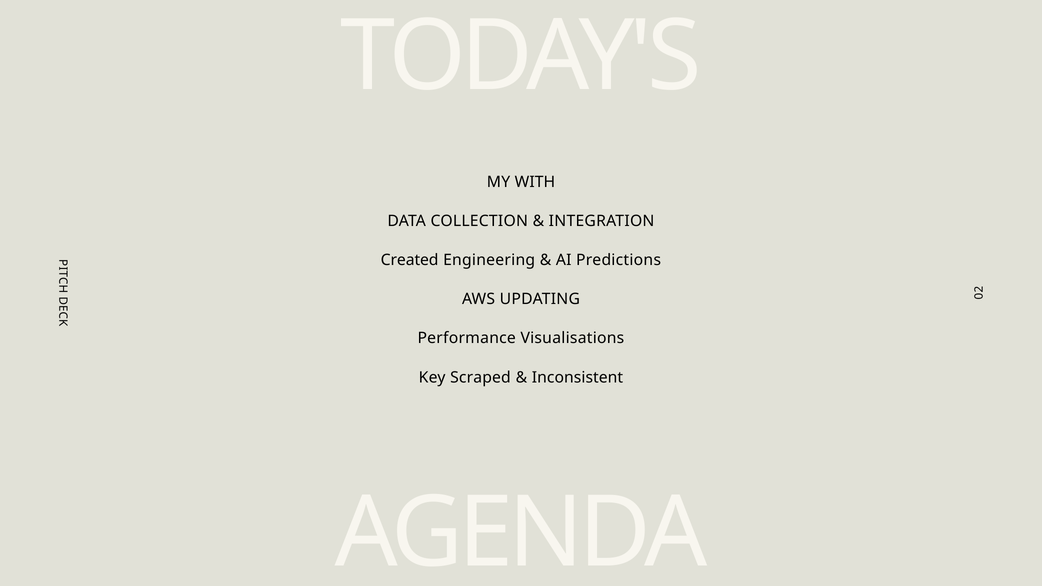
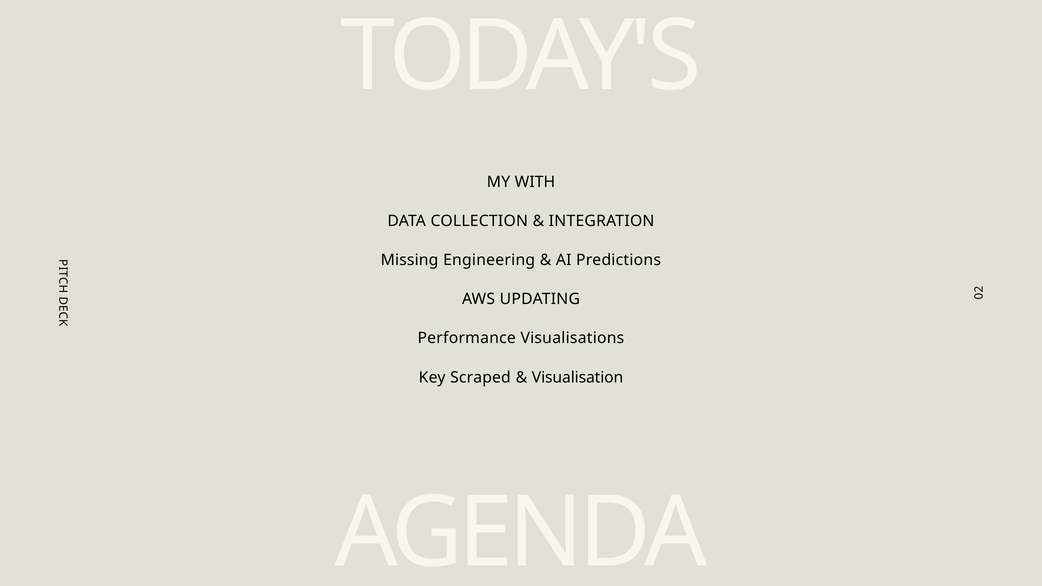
Created: Created -> Missing (410, 260)
Inconsistent: Inconsistent -> Visualisation (578, 377)
